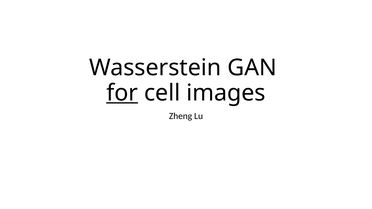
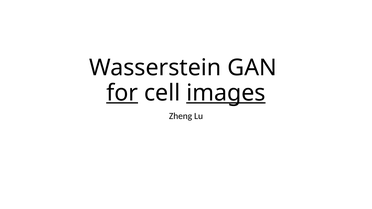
images underline: none -> present (226, 93)
